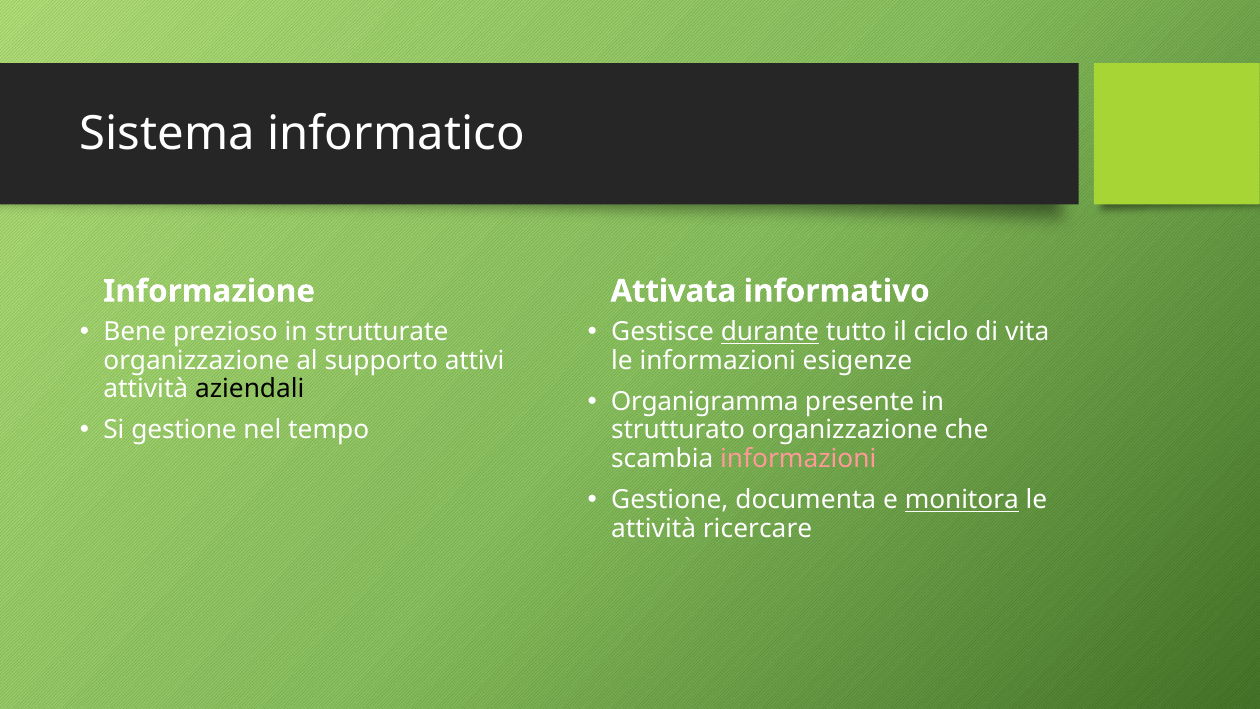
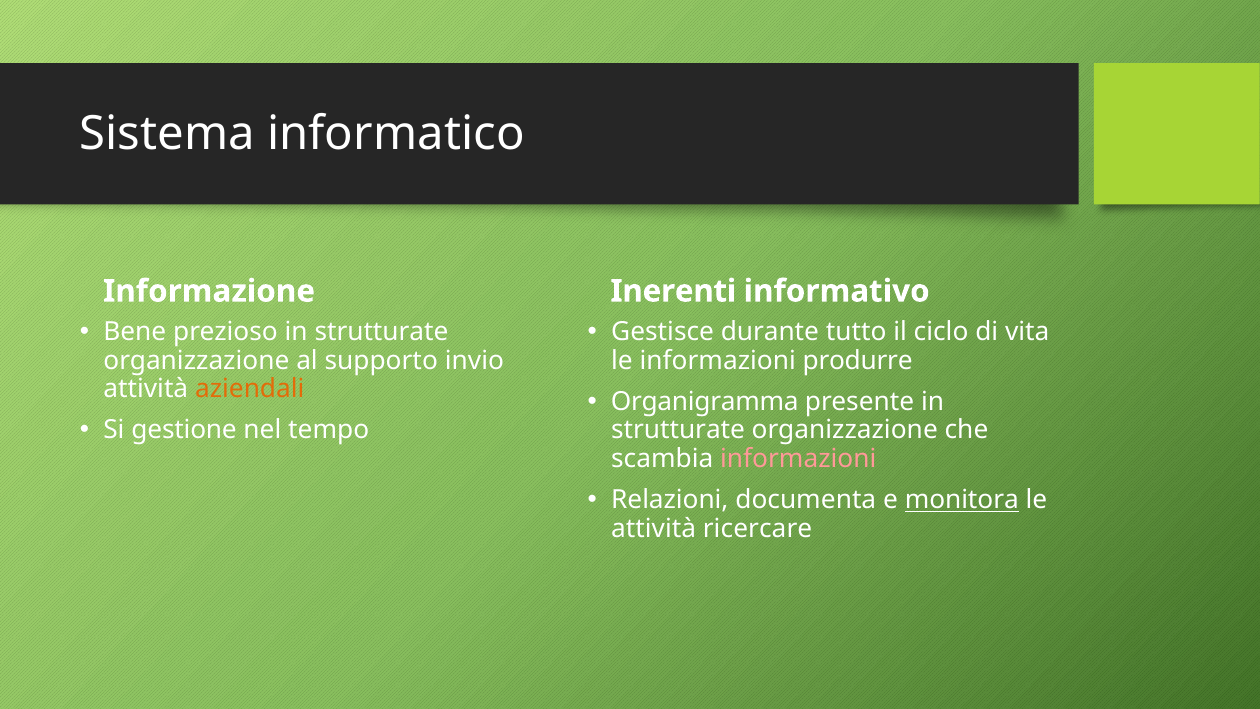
Attivata: Attivata -> Inerenti (673, 291)
durante underline: present -> none (770, 332)
attivi: attivi -> invio (474, 360)
esigenze: esigenze -> produrre (858, 360)
aziendali colour: black -> orange (250, 389)
strutturato: strutturato -> strutturate (678, 430)
Gestione: Gestione -> Relazioni (670, 500)
